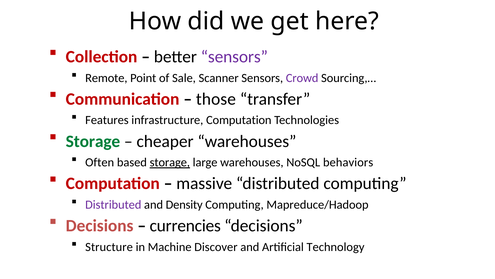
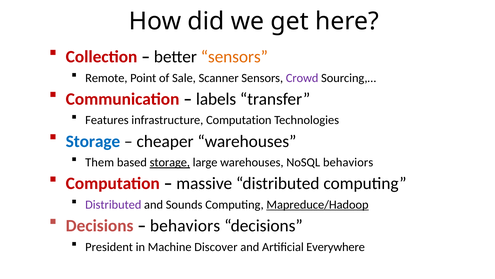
sensors colour: purple -> orange (234, 57)
those: those -> labels (216, 99)
Storage colour: green -> blue (93, 141)
Often: Often -> Them (100, 162)
Density: Density -> Sounds (184, 204)
Mapreduce/Hadoop underline: none -> present (318, 204)
currencies: currencies -> behaviors (185, 225)
Structure: Structure -> President (109, 246)
Technology: Technology -> Everywhere (336, 246)
